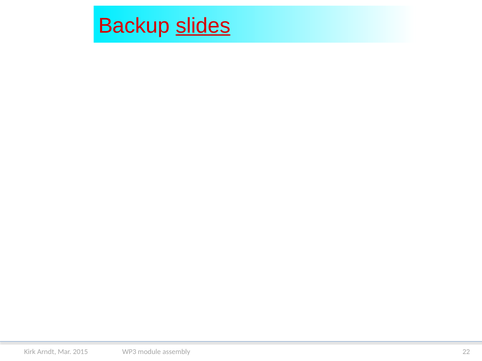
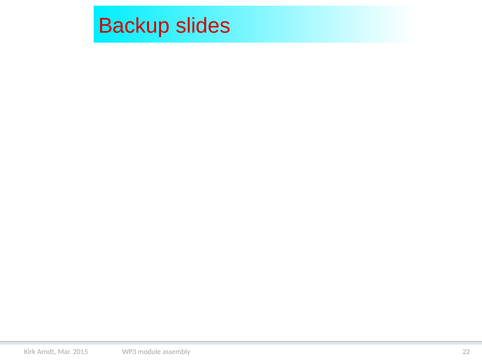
slides underline: present -> none (203, 26)
